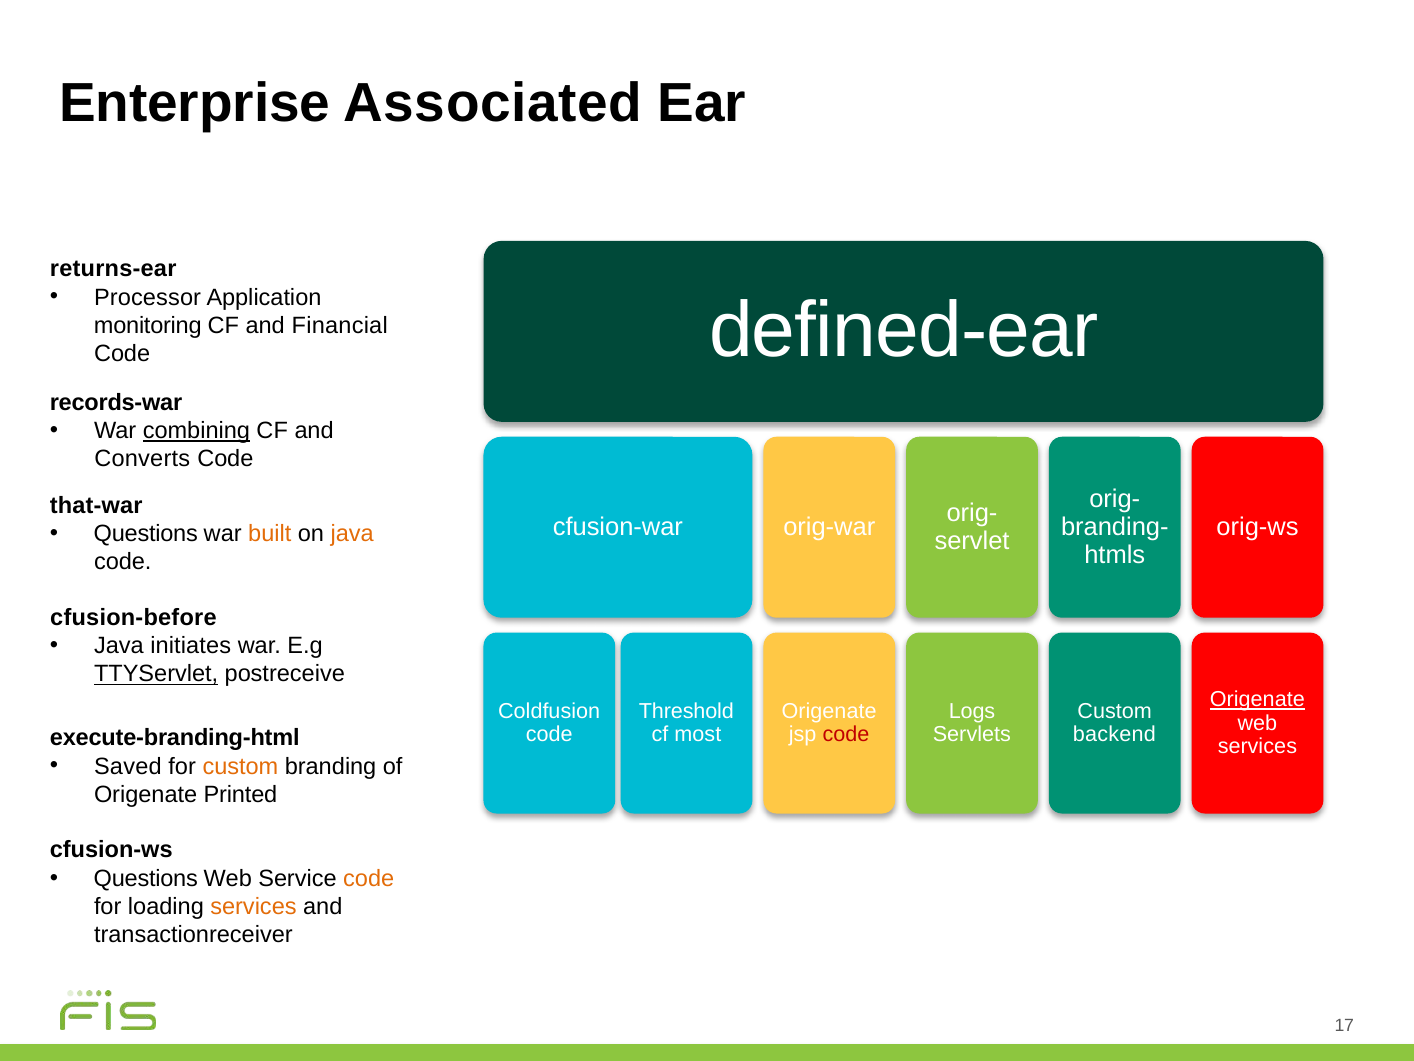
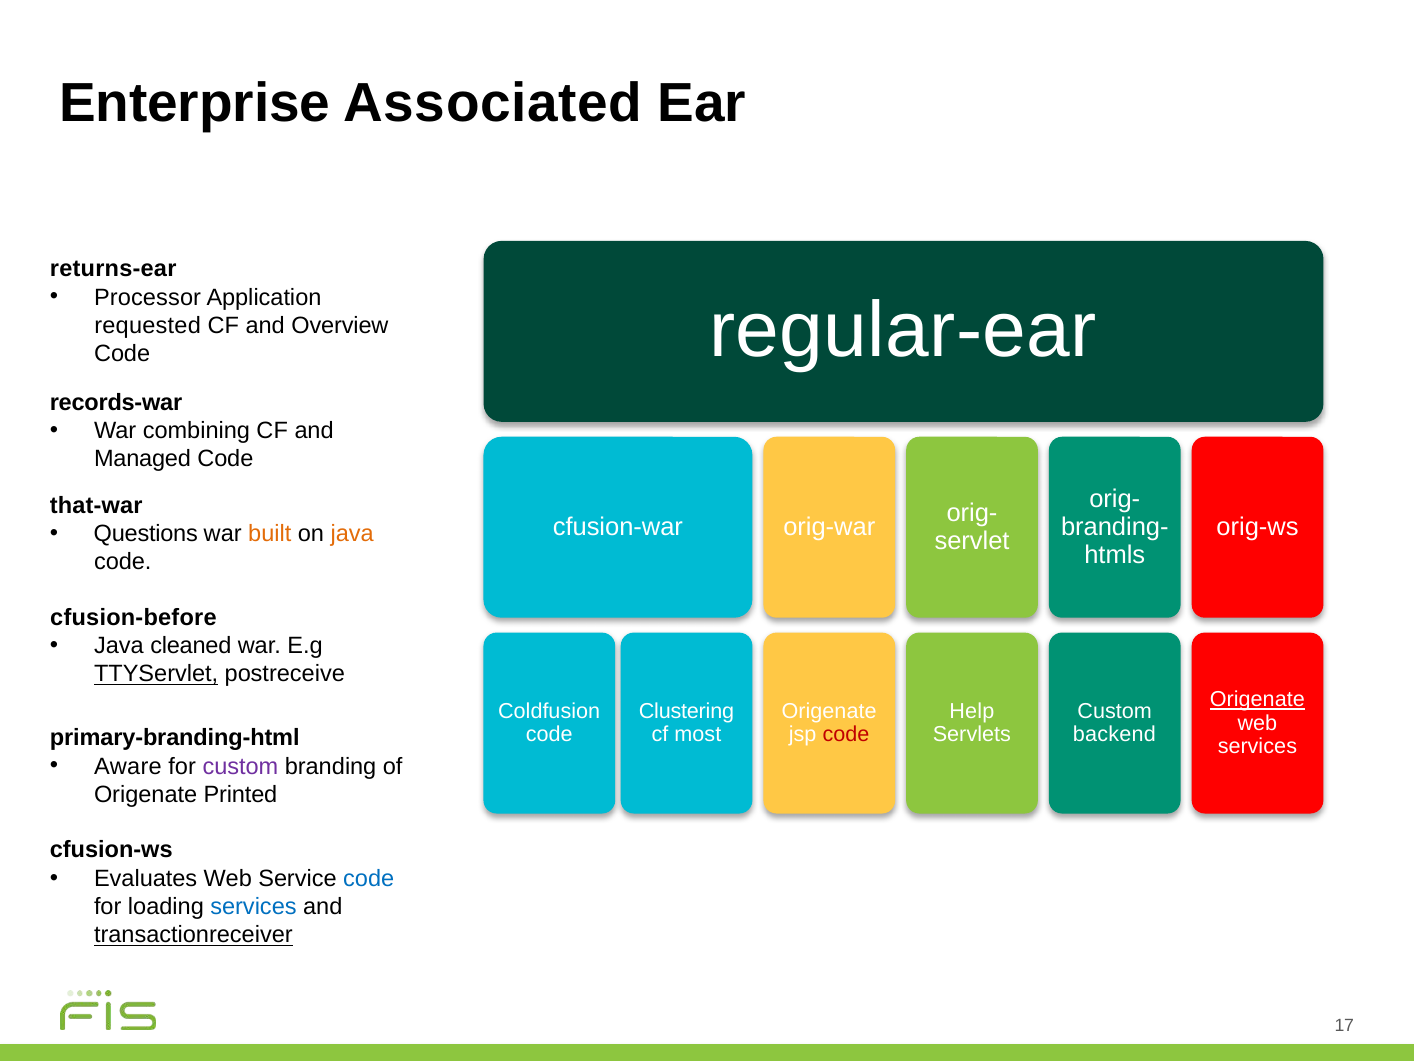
defined-ear: defined-ear -> regular-ear (903, 331)
monitoring: monitoring -> requested (148, 326)
Financial: Financial -> Overview (340, 326)
combining underline: present -> none (196, 431)
Converts: Converts -> Managed (142, 459)
initiates: initiates -> cleaned (191, 646)
Threshold: Threshold -> Clustering (686, 711)
Logs: Logs -> Help (972, 711)
execute-branding-html: execute-branding-html -> primary-branding-html (175, 738)
Saved: Saved -> Aware (128, 766)
custom colour: orange -> purple (240, 766)
Questions: Questions -> Evaluates (146, 878)
code colour: orange -> blue (369, 878)
services colour: orange -> blue (253, 906)
transactionreceiver underline: none -> present (193, 935)
